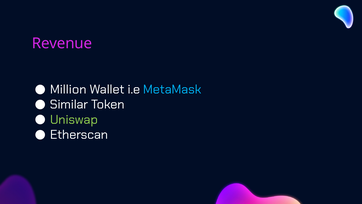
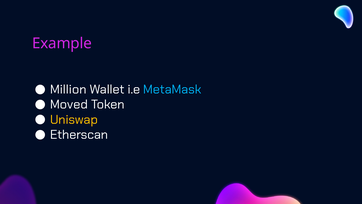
Revenue: Revenue -> Example (62, 43)
Similar: Similar -> Moved (69, 104)
Uniswap colour: light green -> yellow (74, 119)
